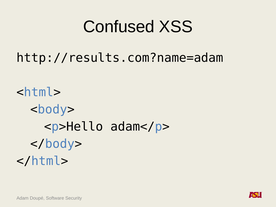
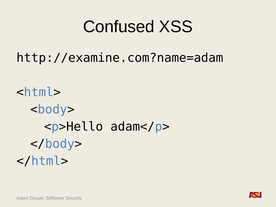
http://results.com?name=adam: http://results.com?name=adam -> http://examine.com?name=adam (120, 58)
